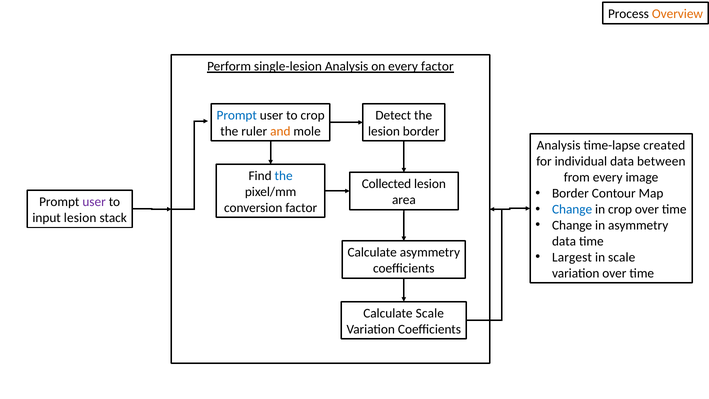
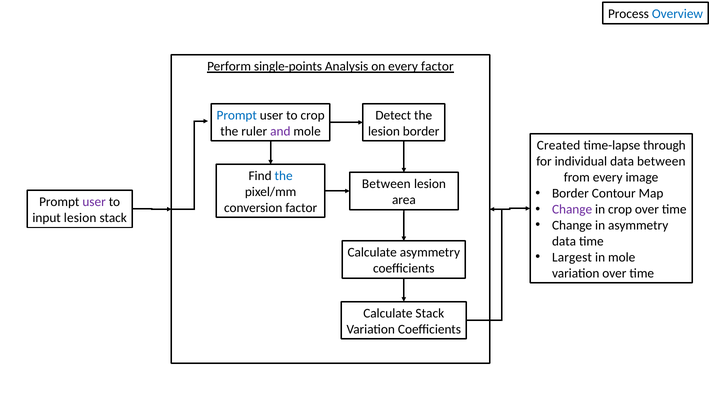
Overview colour: orange -> blue (677, 14)
single-lesion: single-lesion -> single-points (288, 66)
and colour: orange -> purple (280, 131)
Analysis: Analysis -> Created (559, 145)
created: created -> through (664, 145)
Collected: Collected -> Between (386, 184)
Change colour: blue -> purple (572, 209)
in scale: scale -> mole (622, 257)
Calculate Scale: Scale -> Stack (430, 313)
